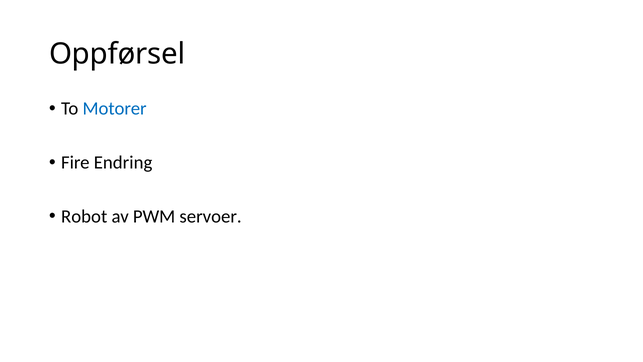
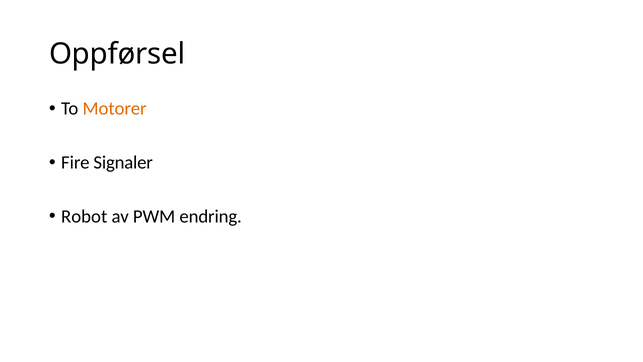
Motorer colour: blue -> orange (115, 109)
Endring: Endring -> Signaler (123, 163)
servoer: servoer -> endring (211, 216)
